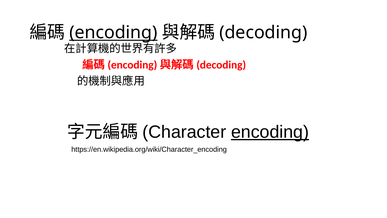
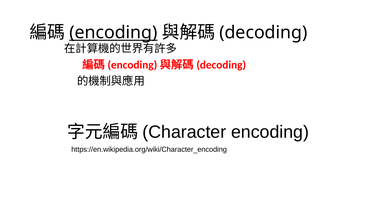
encoding underline: present -> none (270, 132)
